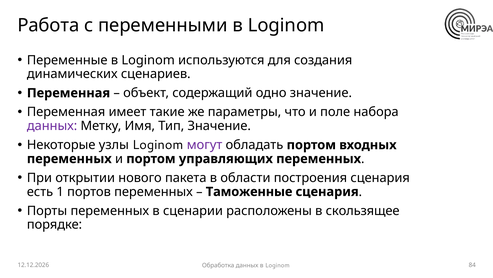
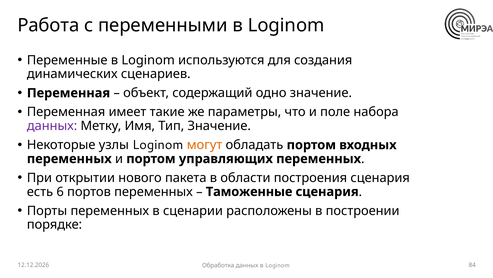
могут colour: purple -> orange (205, 145)
1: 1 -> 6 (60, 191)
скользящее: скользящее -> построении (363, 210)
